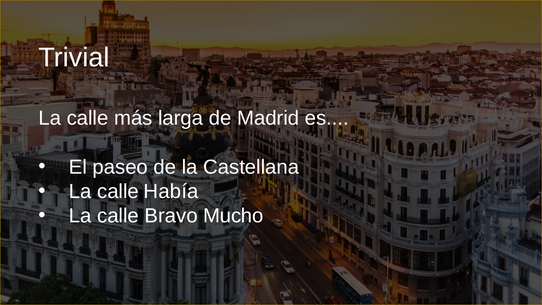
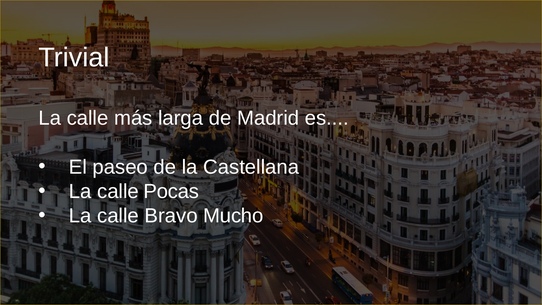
Había: Había -> Pocas (171, 191)
